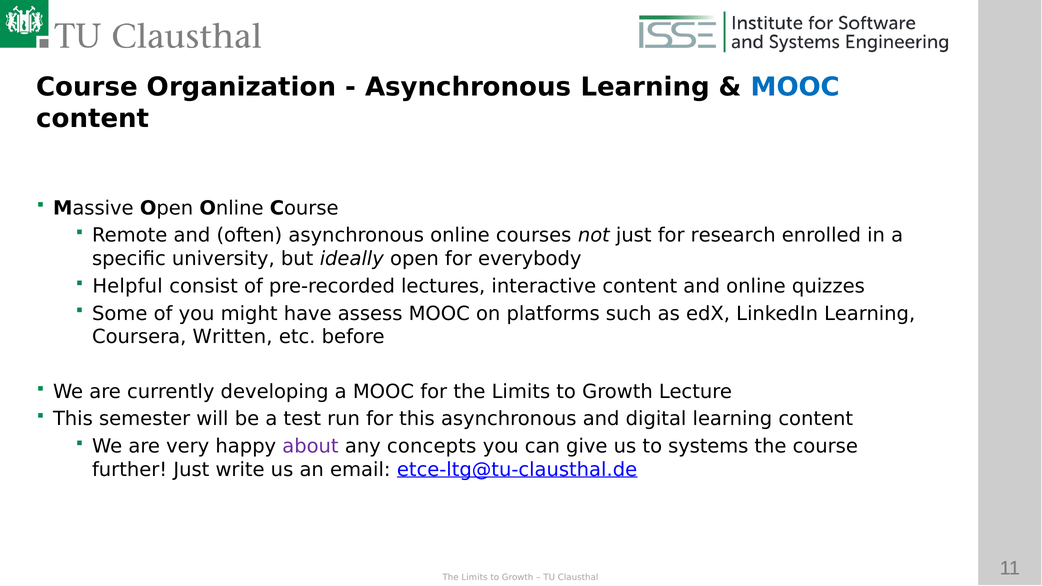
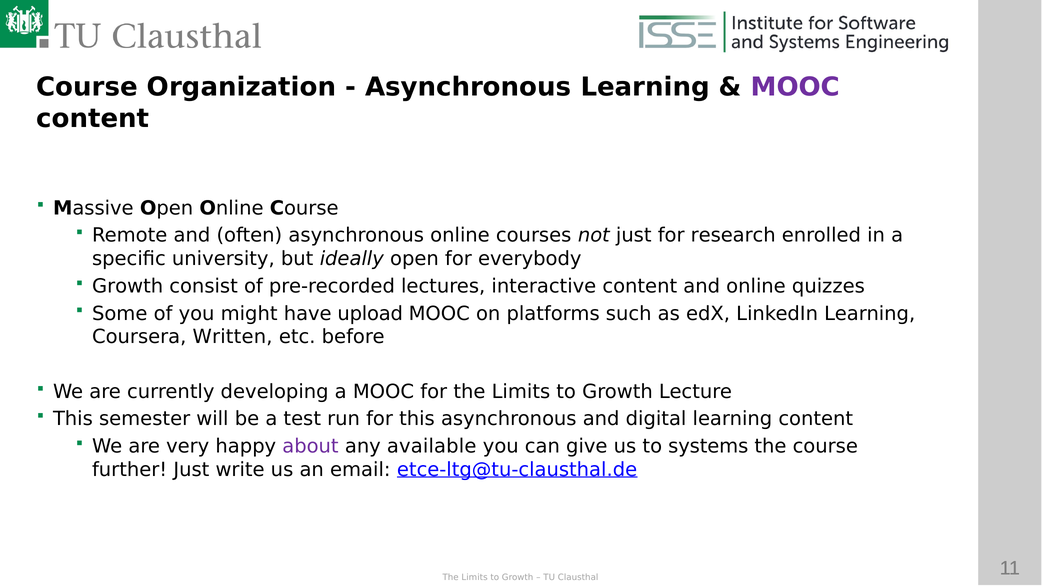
MOOC colour: blue -> purple (795, 87)
Helpful: Helpful -> Growth (128, 286)
assess: assess -> upload (370, 314)
concepts: concepts -> available (432, 446)
